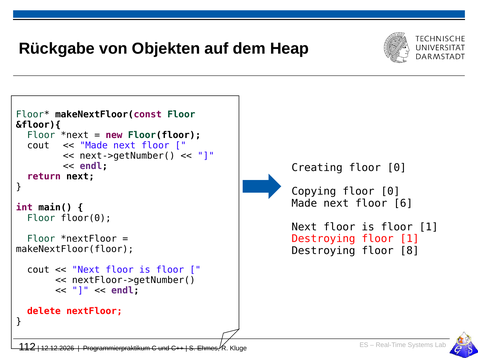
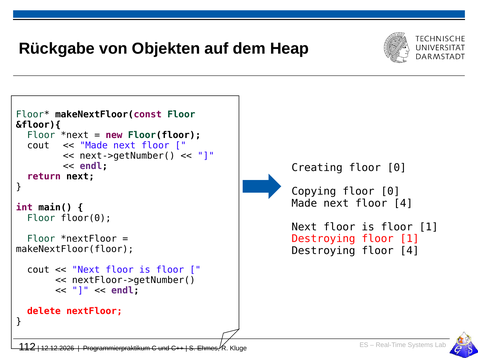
next floor 6: 6 -> 4 (403, 204)
Destroying floor 8: 8 -> 4 (410, 251)
